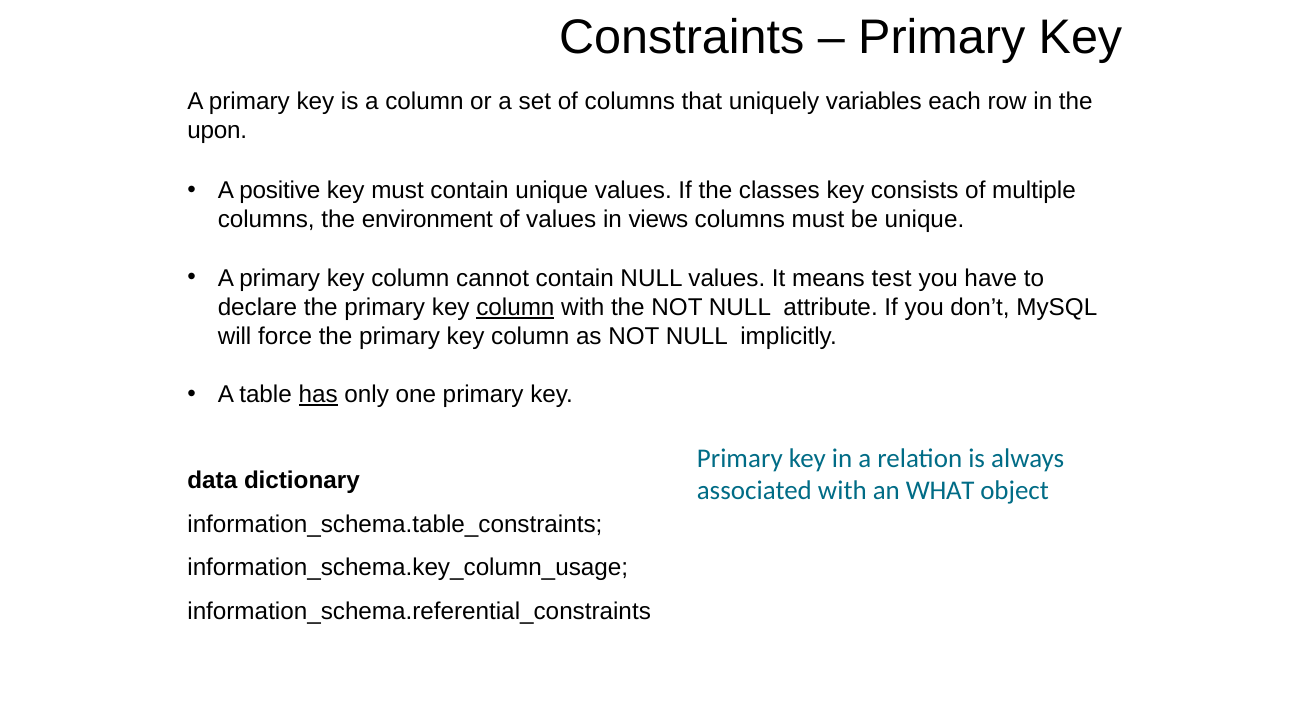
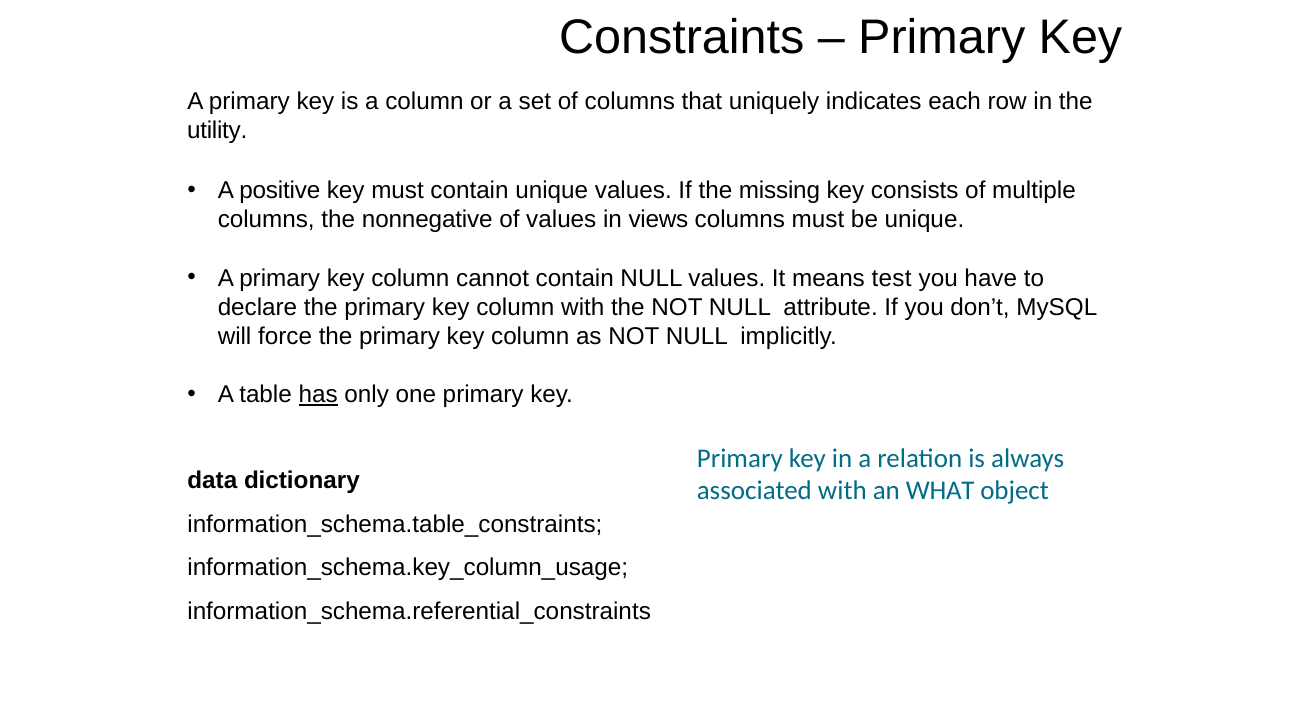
variables: variables -> indicates (874, 101)
upon: upon -> utility (217, 131)
classes: classes -> missing (780, 191)
environment: environment -> nonnegative (427, 220)
column underline: present -> none (515, 307)
